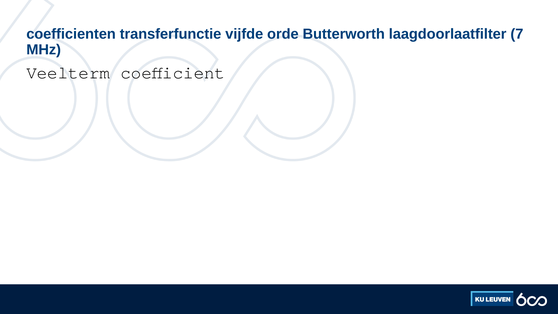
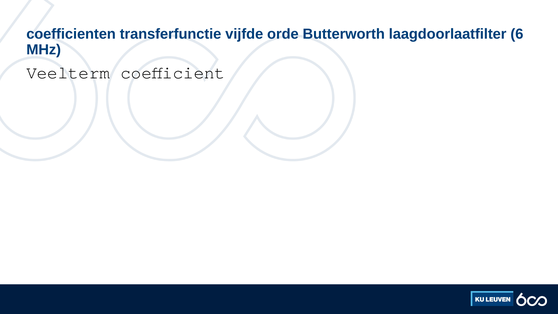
7: 7 -> 6 (517, 34)
